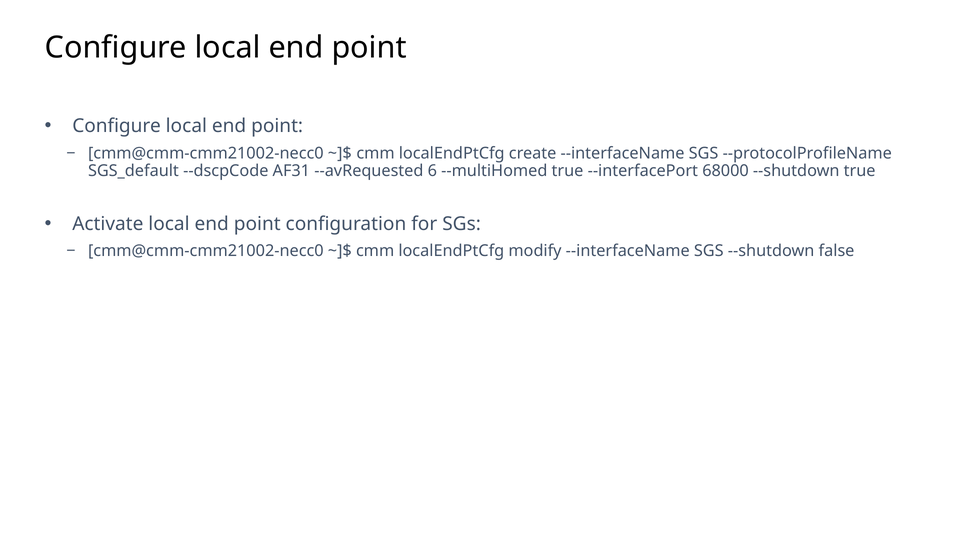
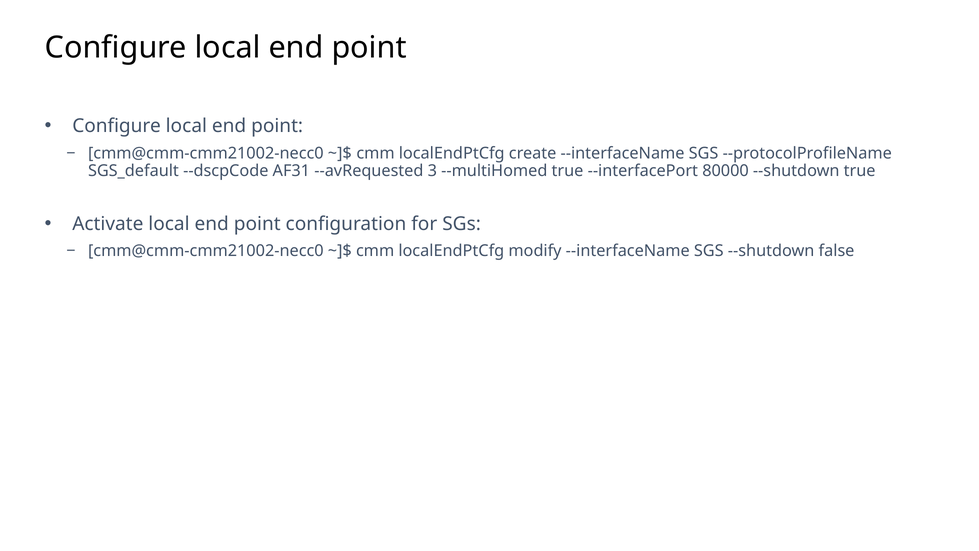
6: 6 -> 3 (432, 171)
68000: 68000 -> 80000 (726, 171)
